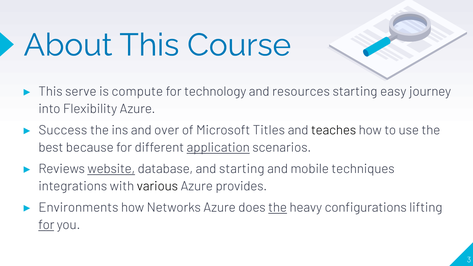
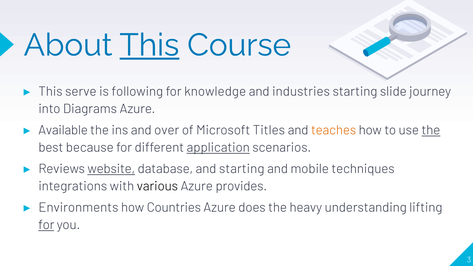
This underline: none -> present (149, 45)
compute: compute -> following (137, 92)
technology: technology -> knowledge (215, 92)
resources: resources -> industries (301, 92)
easy: easy -> slide (393, 92)
Flexibility: Flexibility -> Diagrams (90, 109)
Success: Success -> Available (63, 130)
teaches colour: black -> orange (334, 130)
the underline: none -> present (431, 130)
Networks: Networks -> Countries (174, 208)
the underline: present -> none (278, 208)
configurations: configurations -> understanding (366, 208)
